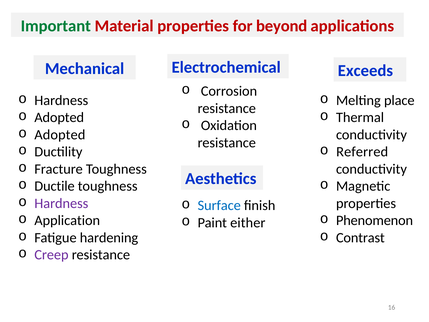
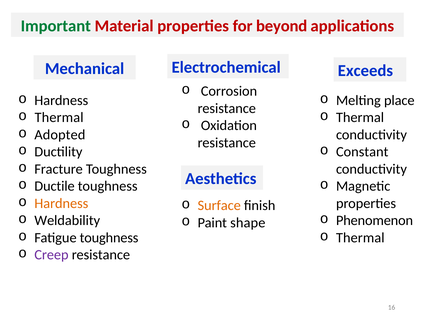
Adopted: Adopted -> Thermal (59, 117)
Referred: Referred -> Constant (362, 152)
Hardness colour: purple -> orange (61, 203)
Surface colour: blue -> orange (219, 205)
Application: Application -> Weldability (67, 220)
either: either -> shape (248, 223)
Fatigue hardening: hardening -> toughness (109, 237)
Contrast: Contrast -> Thermal (360, 237)
